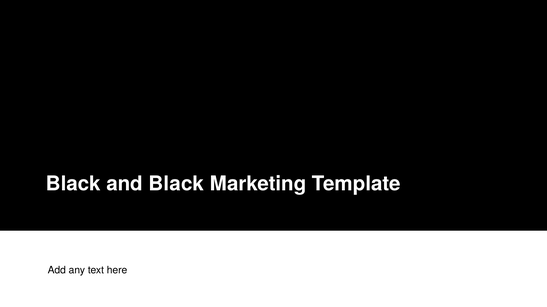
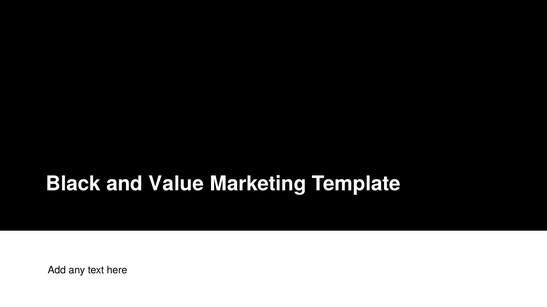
and Black: Black -> Value (176, 184)
